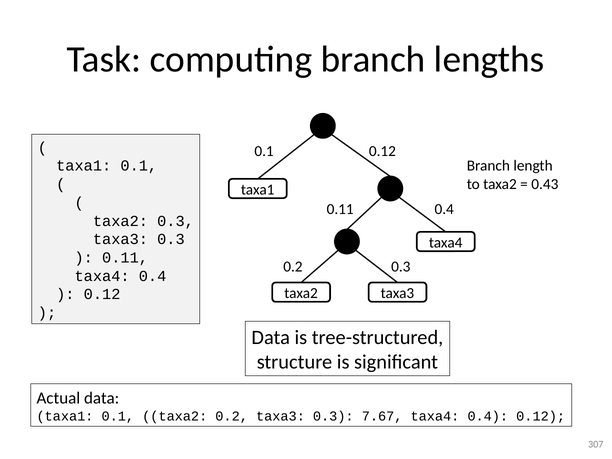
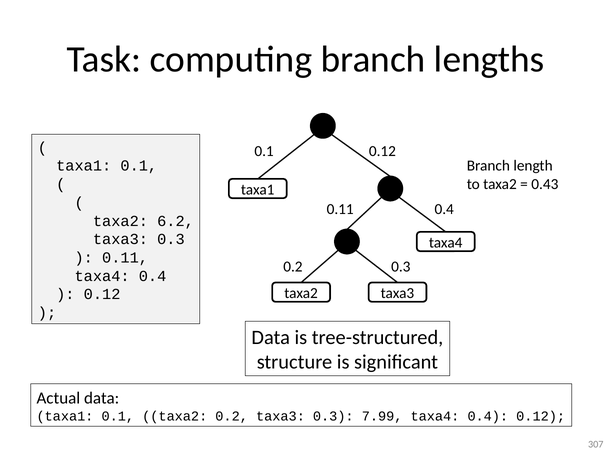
taxa2 0.3: 0.3 -> 6.2 (176, 221)
7.67: 7.67 -> 7.99 (382, 416)
